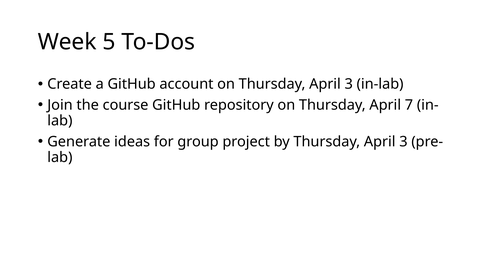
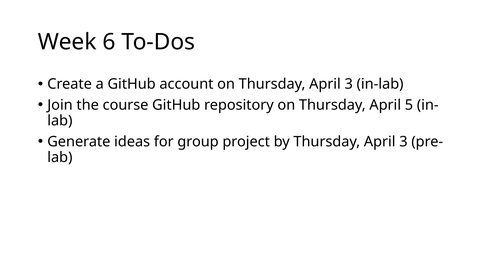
5: 5 -> 6 (109, 42)
7: 7 -> 5 (409, 105)
